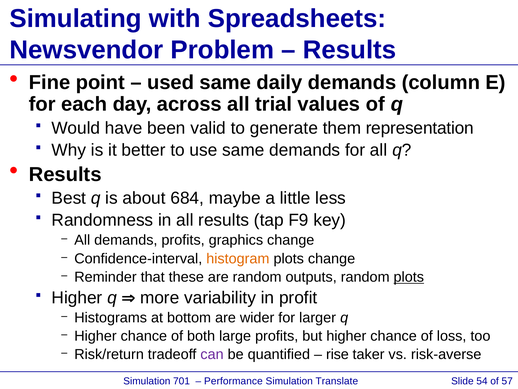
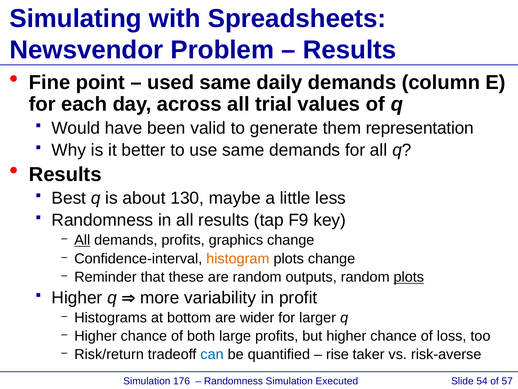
684: 684 -> 130 (187, 198)
All underline: none -> present (82, 240)
can colour: purple -> blue (212, 354)
701: 701 -> 176 (182, 381)
Performance: Performance -> Randomness (233, 381)
Translate: Translate -> Executed (337, 381)
